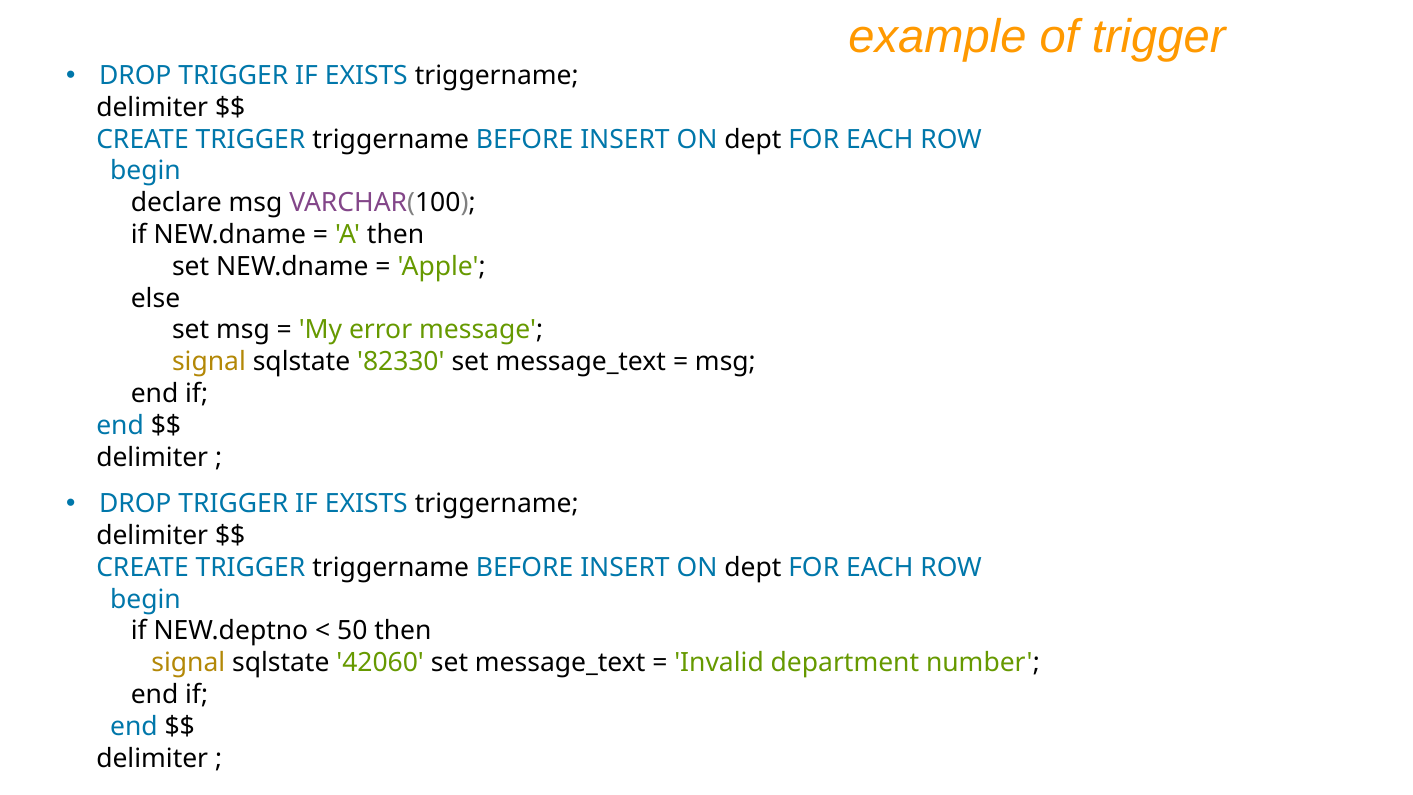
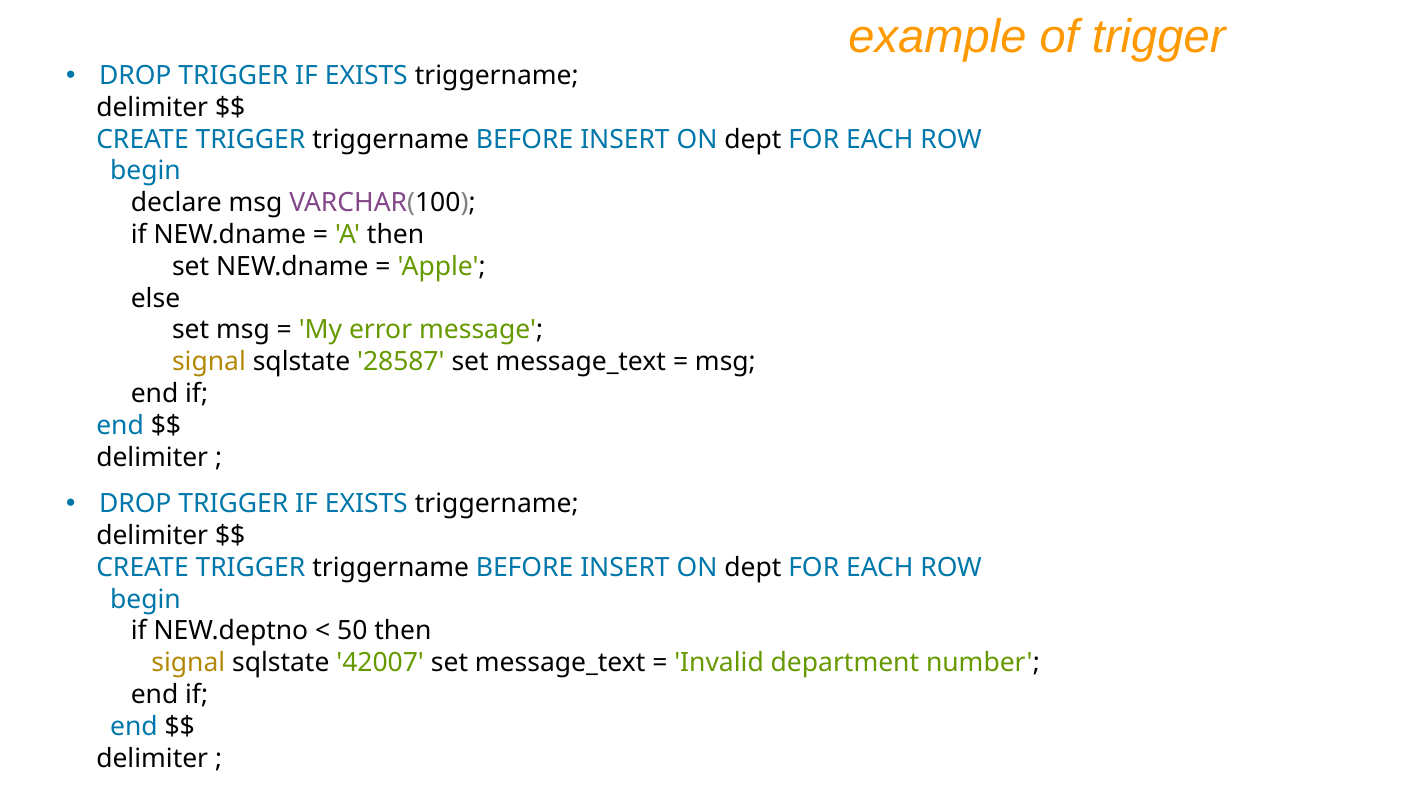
82330: 82330 -> 28587 (401, 362)
42060: 42060 -> 42007 (380, 663)
